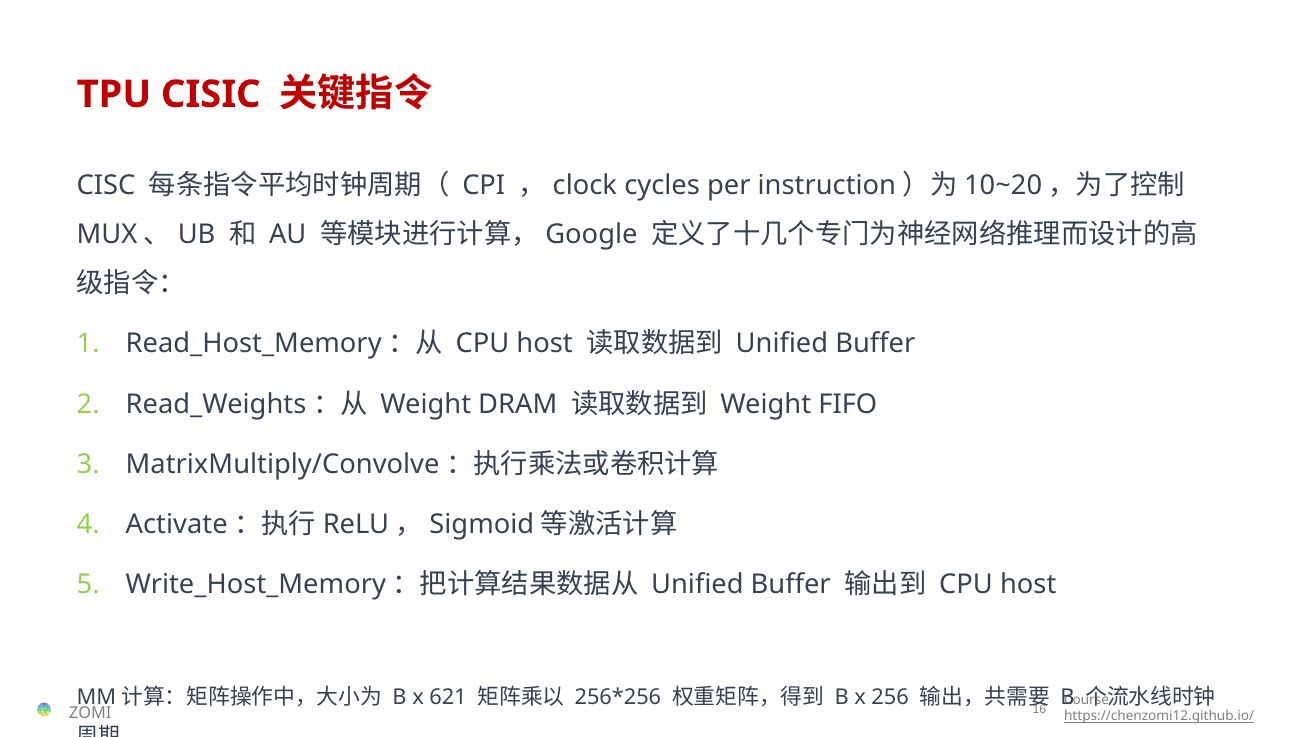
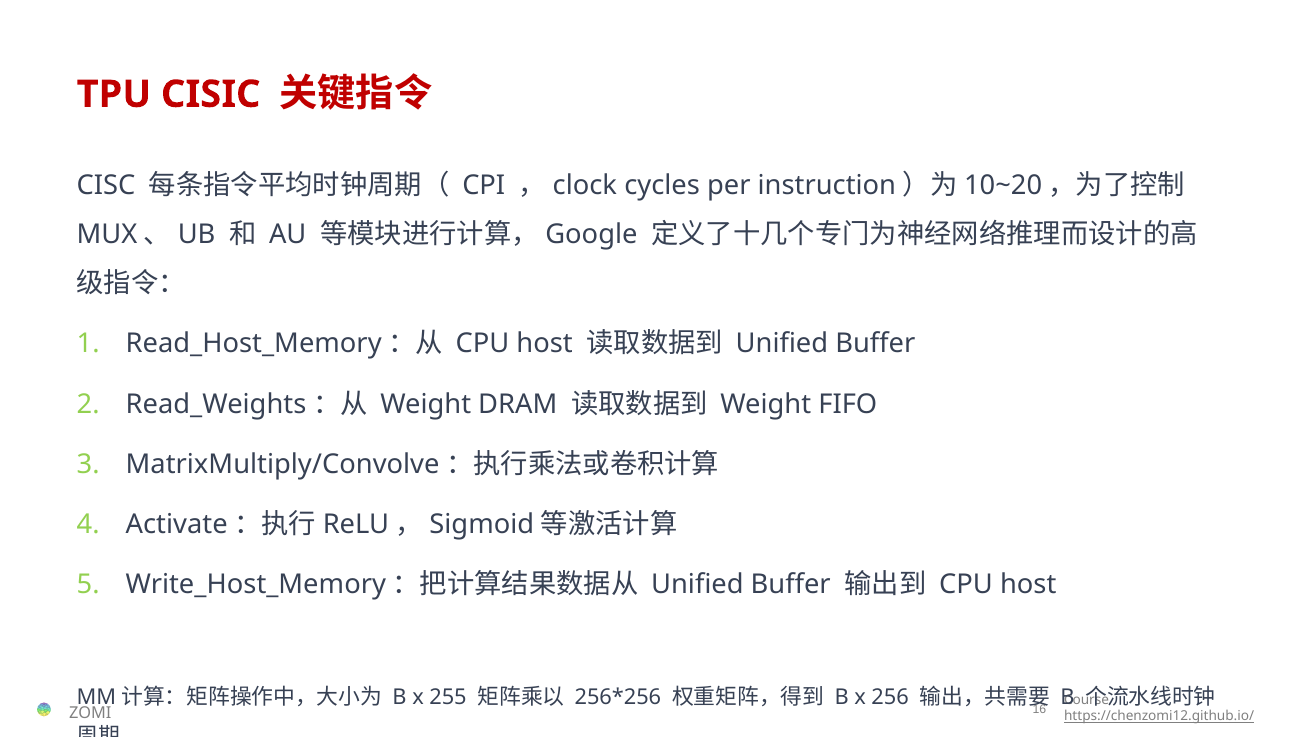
621: 621 -> 255 (448, 697)
